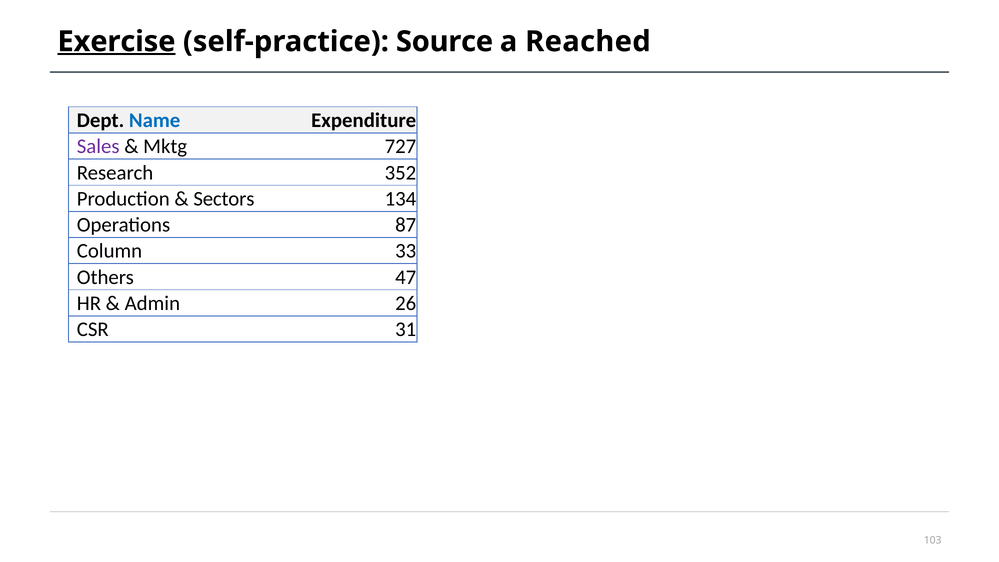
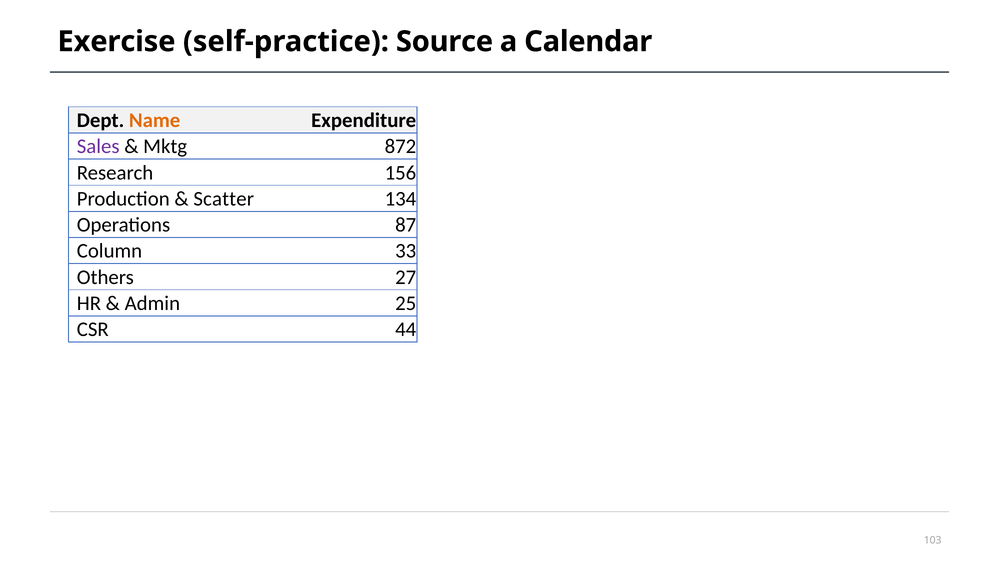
Exercise underline: present -> none (116, 42)
Reached: Reached -> Calendar (588, 42)
Name colour: blue -> orange (155, 120)
727: 727 -> 872 (400, 147)
352: 352 -> 156 (400, 173)
Sectors: Sectors -> Scatter (224, 199)
47: 47 -> 27 (406, 277)
26: 26 -> 25 (406, 303)
31: 31 -> 44 (406, 329)
